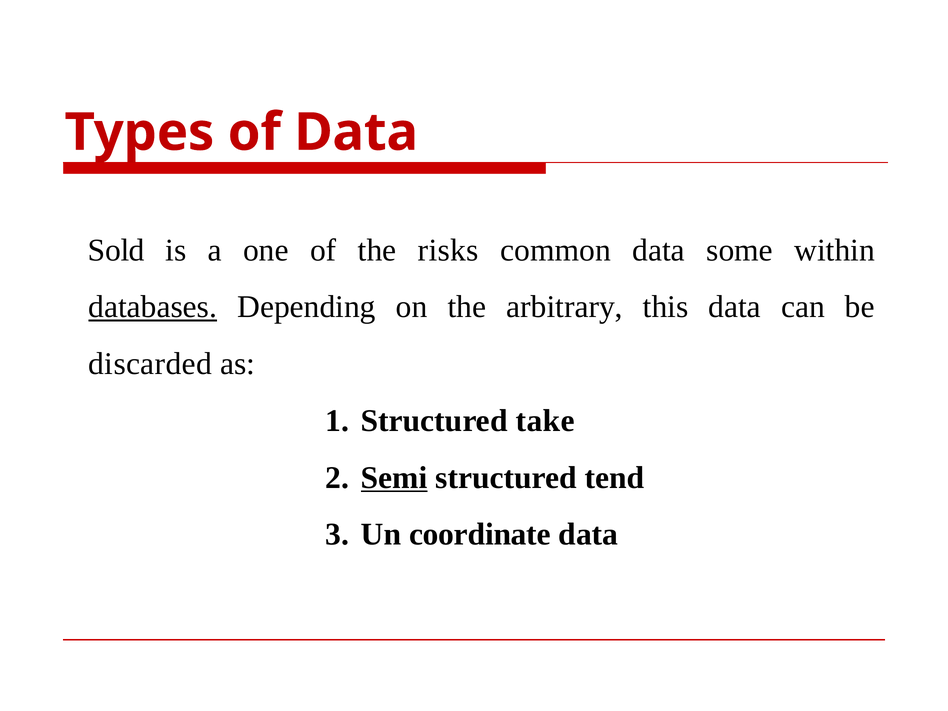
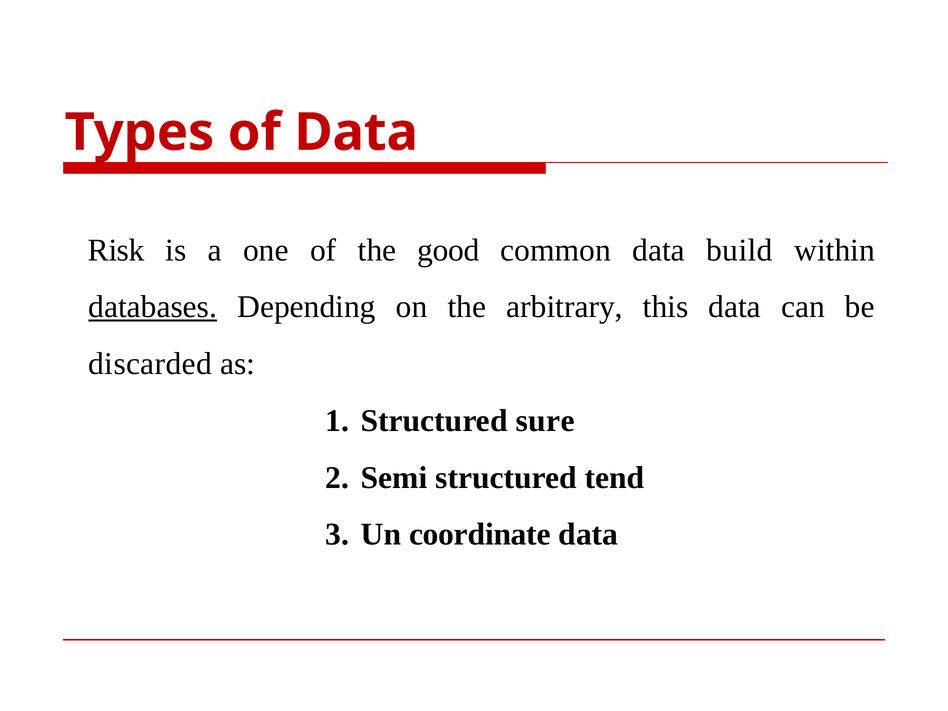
Sold: Sold -> Risk (116, 250)
risks: risks -> good (449, 250)
some: some -> build (739, 250)
take: take -> sure (545, 421)
Semi underline: present -> none (394, 478)
